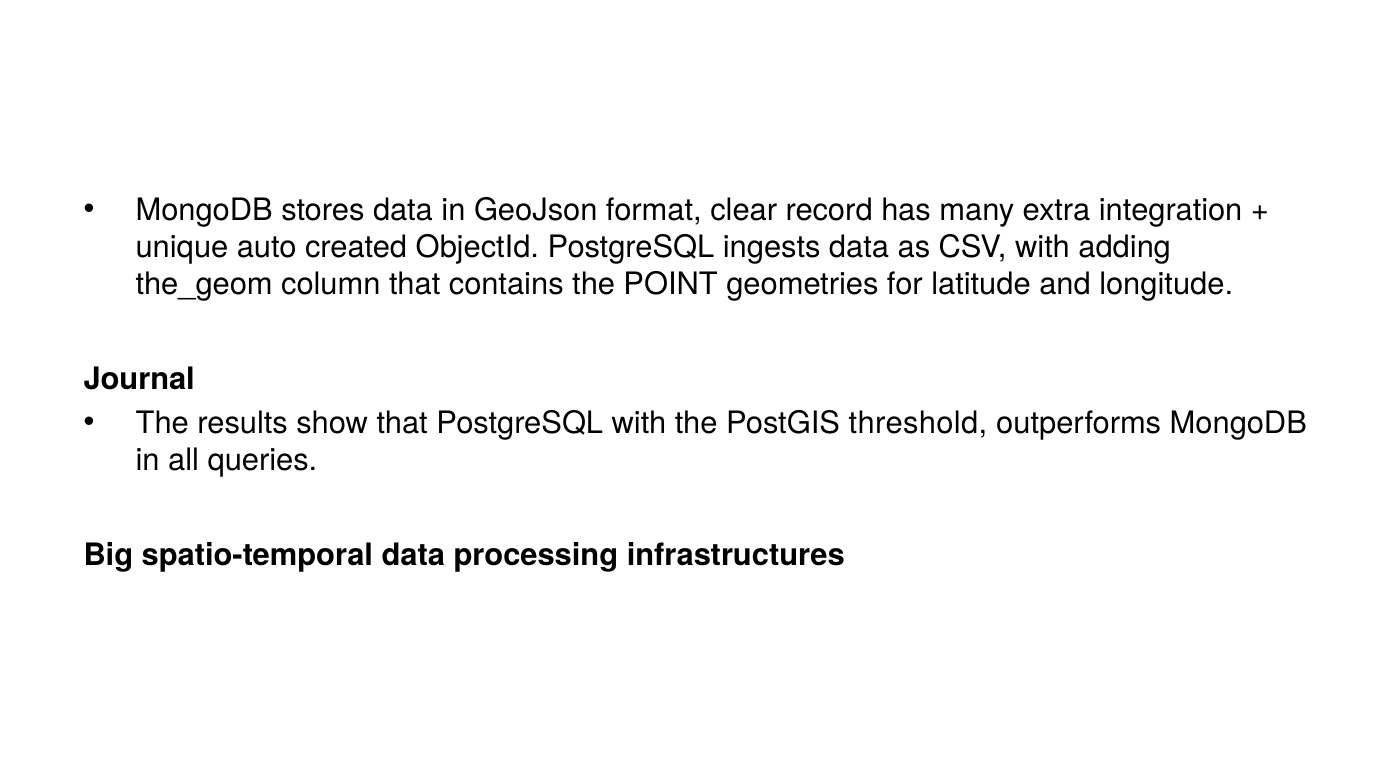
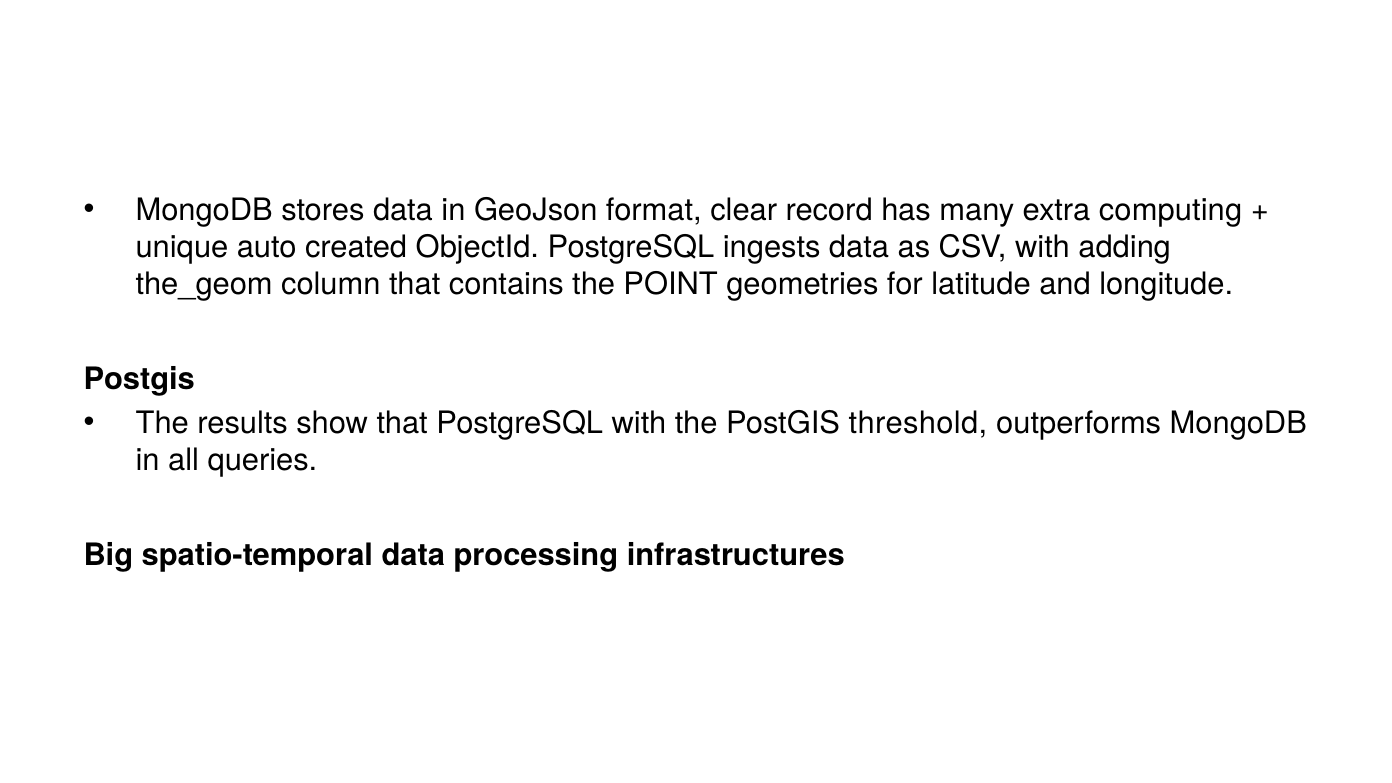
integration: integration -> computing (1171, 210)
Journal: Journal -> Postgis (139, 380)
